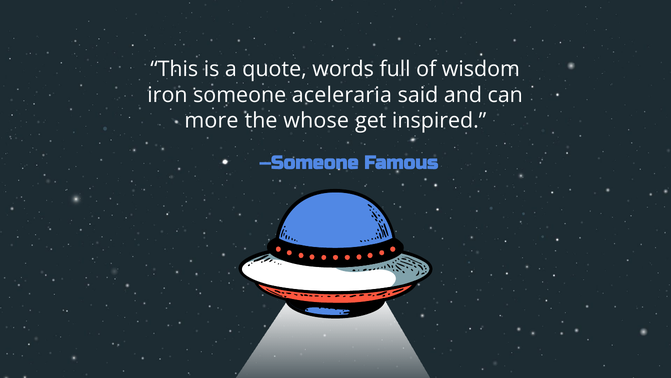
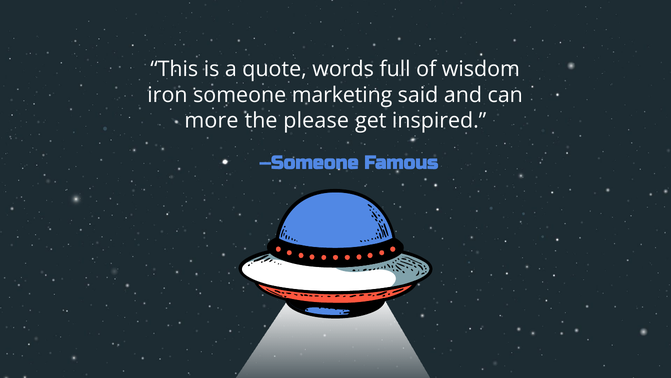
aceleraria: aceleraria -> marketing (342, 95)
whose: whose -> please (316, 121)
